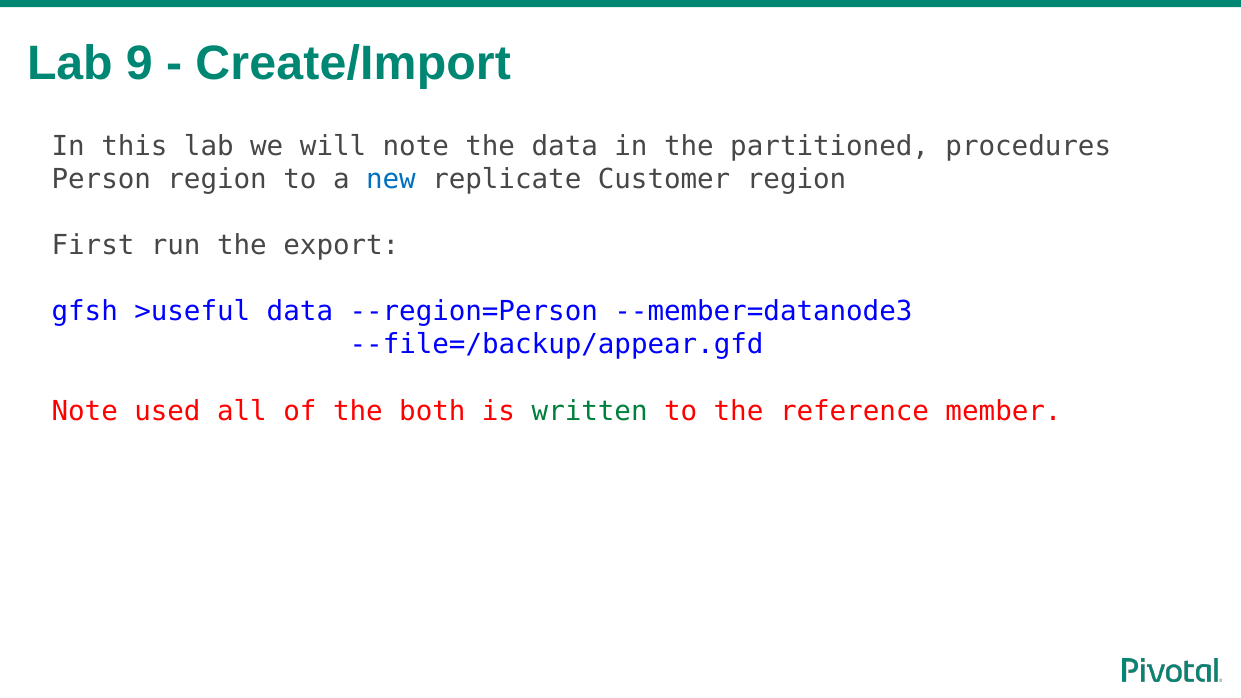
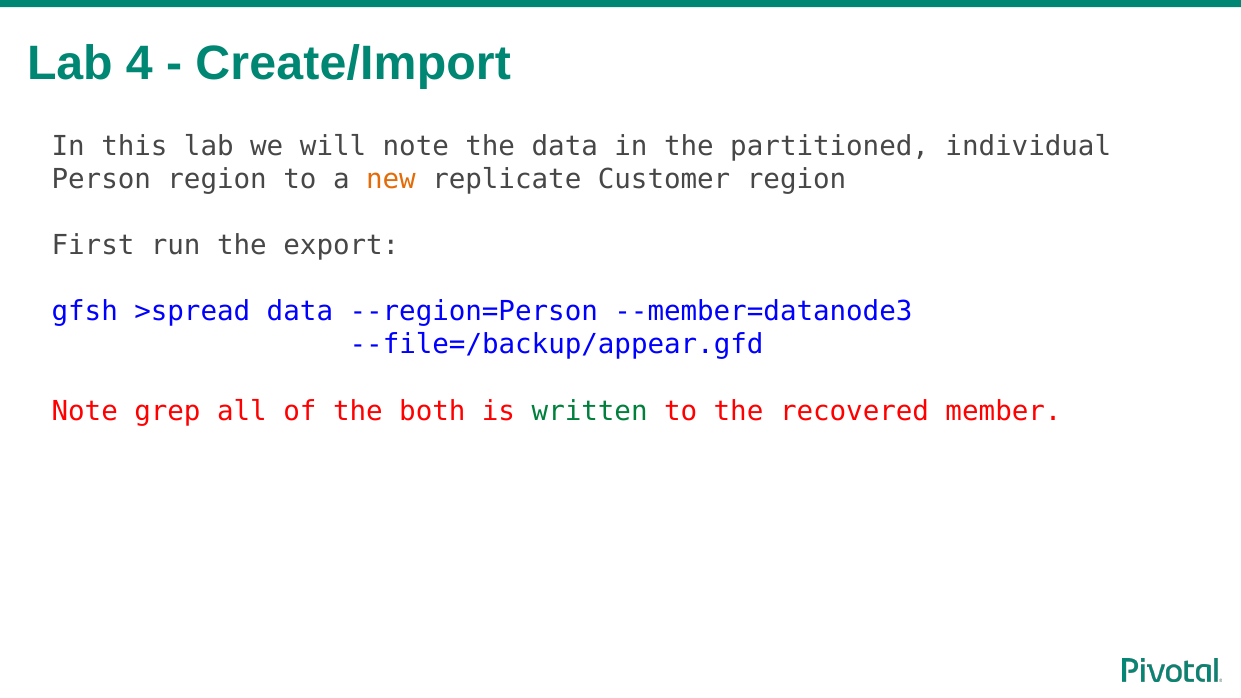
9: 9 -> 4 (139, 63)
procedures: procedures -> individual (1028, 146)
new colour: blue -> orange (391, 179)
>useful: >useful -> >spread (192, 312)
used: used -> grep (167, 411)
reference: reference -> recovered (855, 411)
